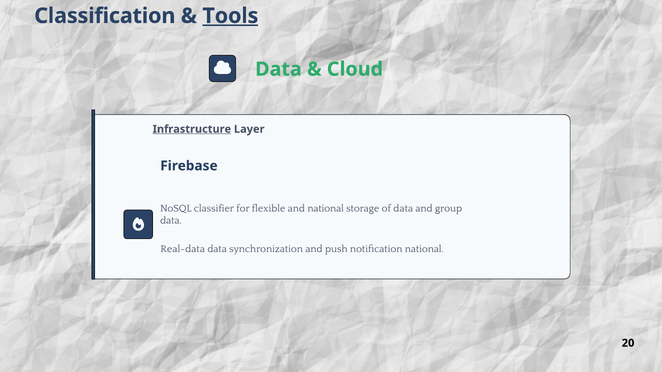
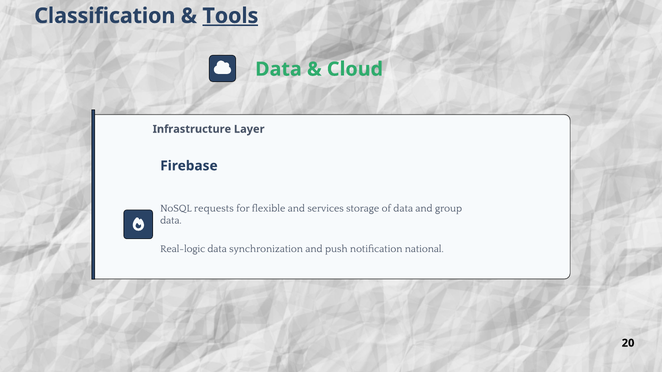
Infrastructure underline: present -> none (192, 129)
classifier: classifier -> requests (214, 209)
and national: national -> services (326, 209)
Real-data: Real-data -> Real-logic (183, 249)
